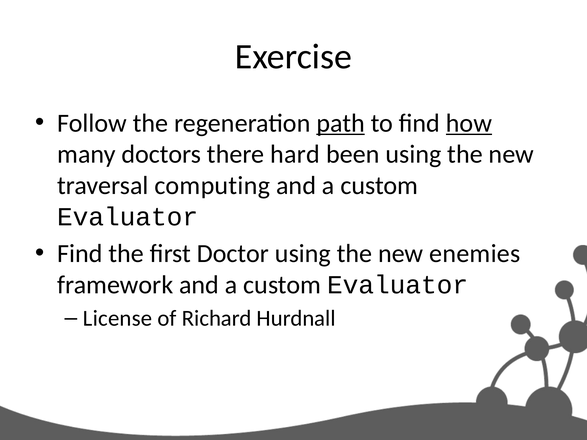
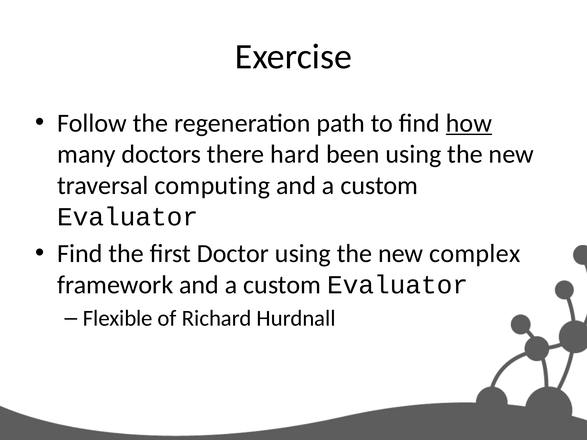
path underline: present -> none (341, 123)
enemies: enemies -> complex (475, 254)
License: License -> Flexible (118, 319)
